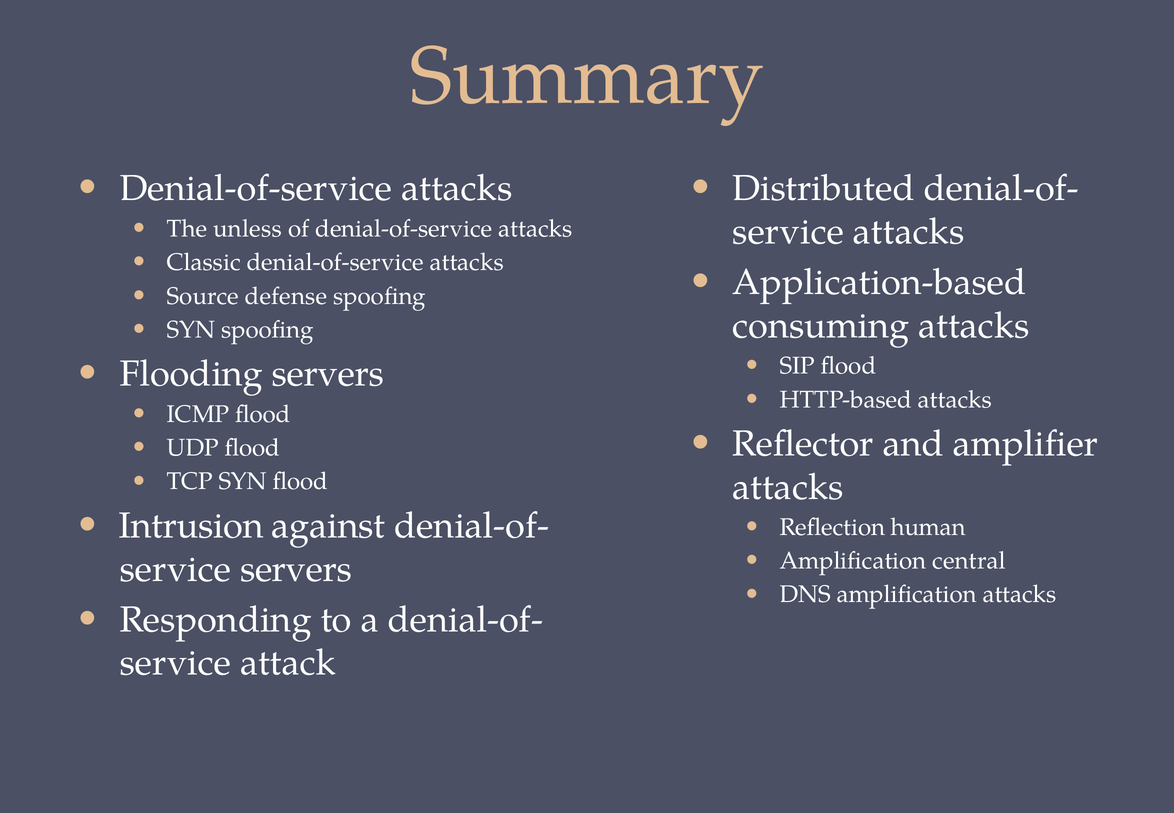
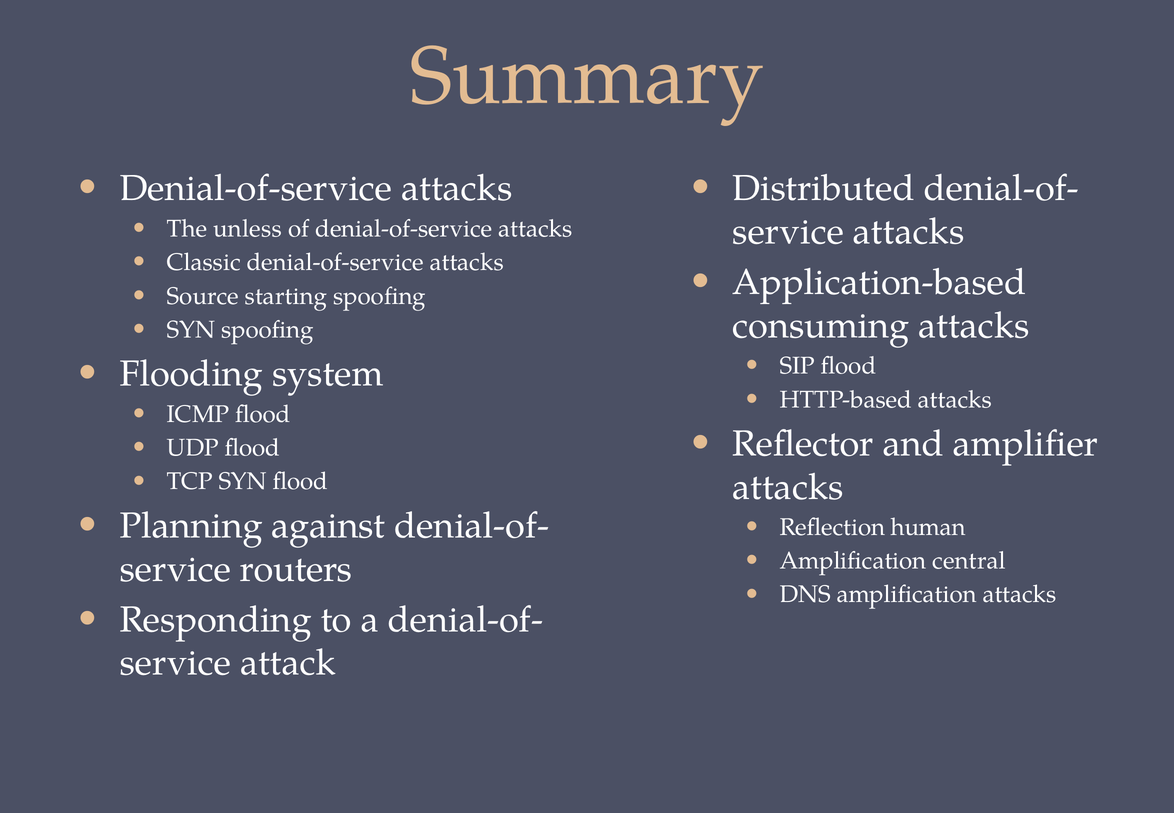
defense: defense -> starting (286, 296)
Flooding servers: servers -> system (328, 374)
Intrusion: Intrusion -> Planning (191, 526)
servers: servers -> routers (296, 569)
